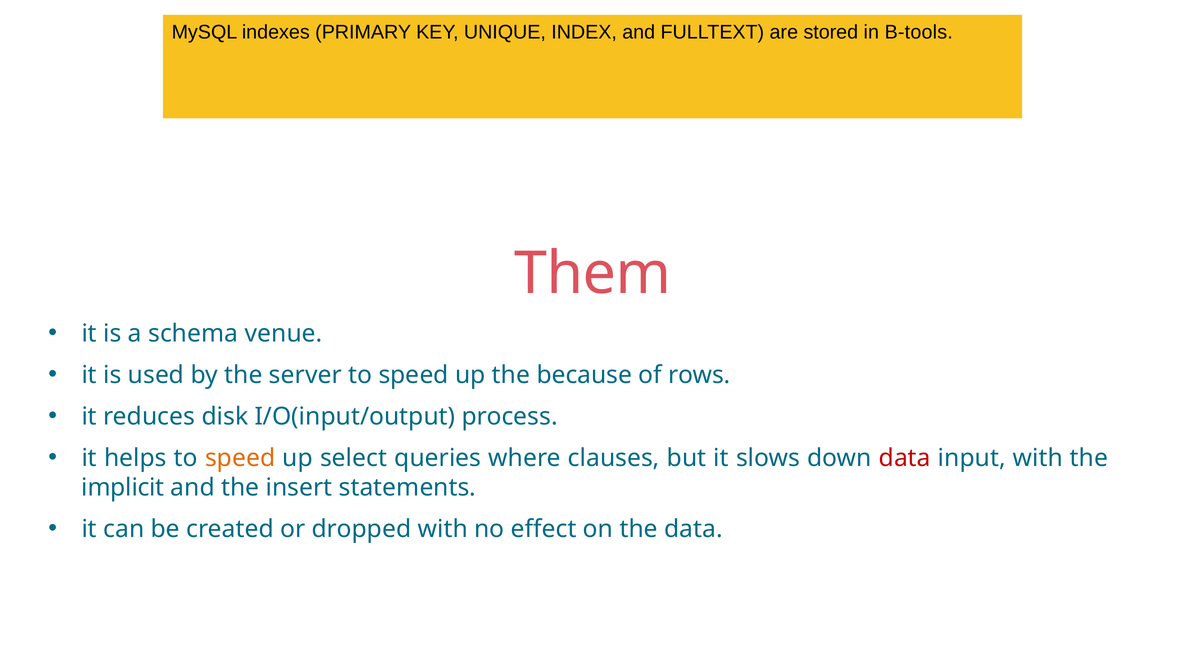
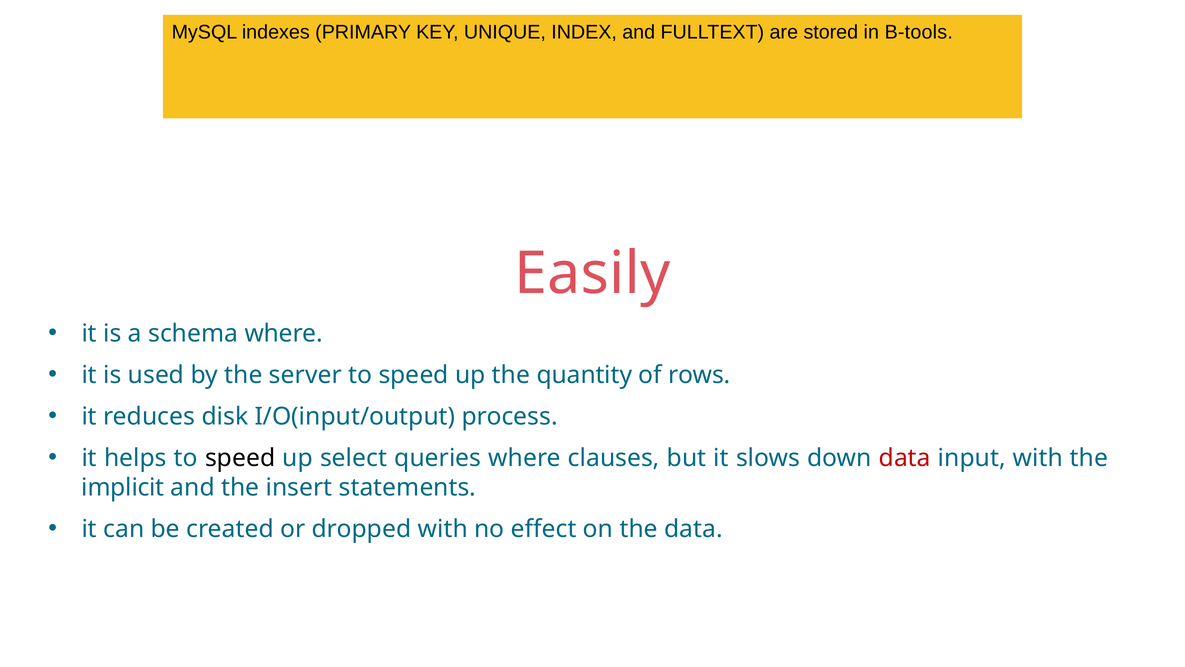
Them: Them -> Easily (592, 274)
schema venue: venue -> where (284, 333)
because: because -> quantity (584, 375)
speed colour: orange -> black (240, 458)
